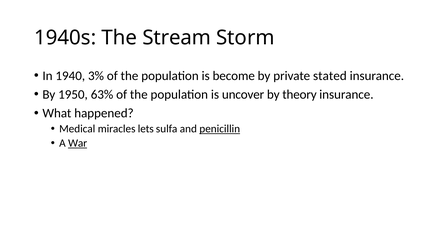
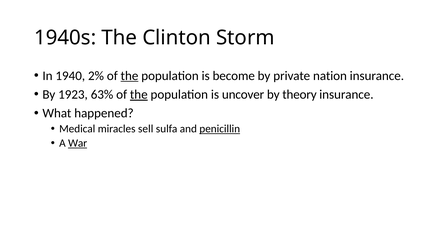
Stream: Stream -> Clinton (177, 38)
3%: 3% -> 2% (96, 76)
the underline: none -> present (129, 76)
stated: stated -> nation (330, 76)
1950: 1950 -> 1923 (73, 94)
the underline: none -> present (139, 94)
lets: lets -> sell (146, 128)
